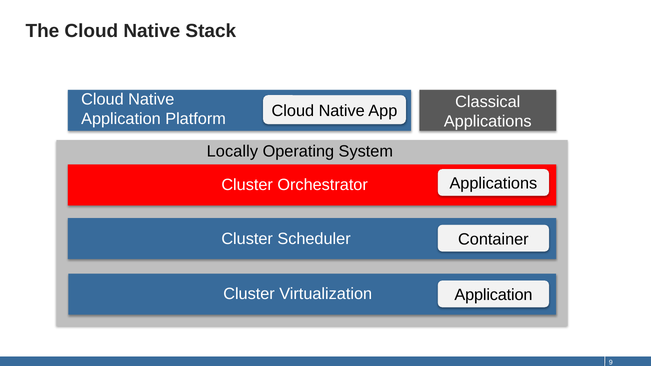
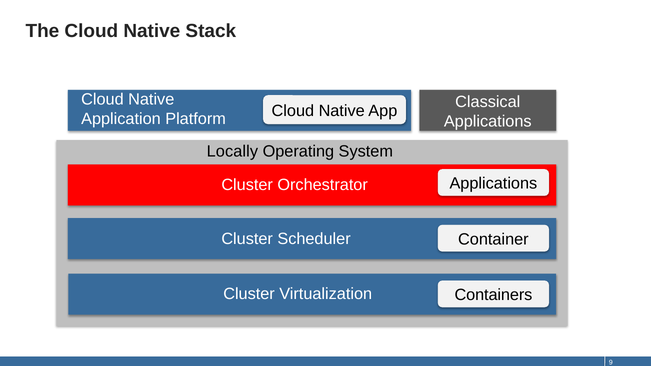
Application: Application -> Containers (493, 295)
